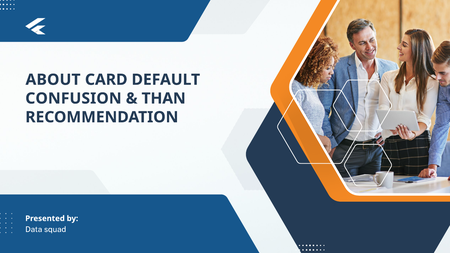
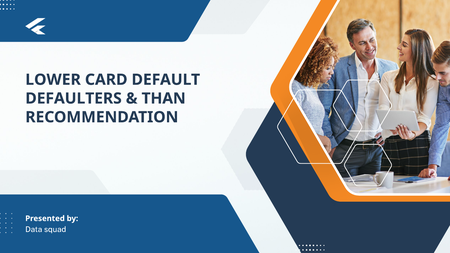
ABOUT: ABOUT -> LOWER (53, 80)
CONFUSION: CONFUSION -> DEFAULTERS (74, 98)
